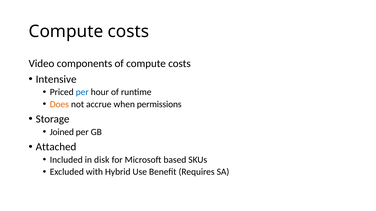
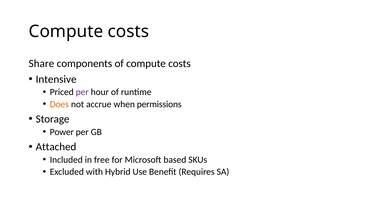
Video: Video -> Share (41, 64)
per colour: blue -> purple (82, 92)
Joined: Joined -> Power (62, 132)
disk: disk -> free (102, 160)
